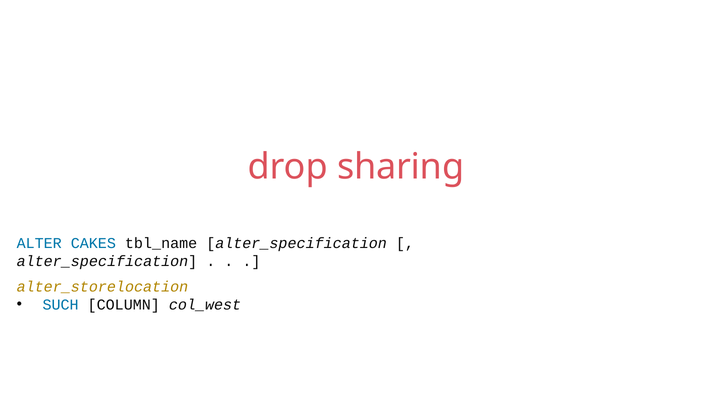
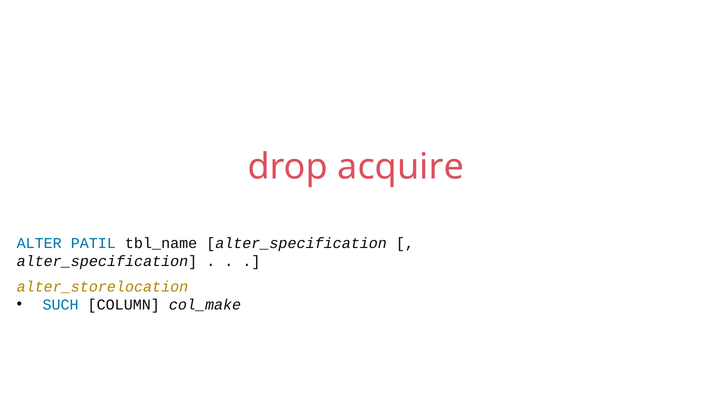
sharing: sharing -> acquire (401, 166)
CAKES: CAKES -> PATIL (93, 243)
col_west: col_west -> col_make (205, 304)
